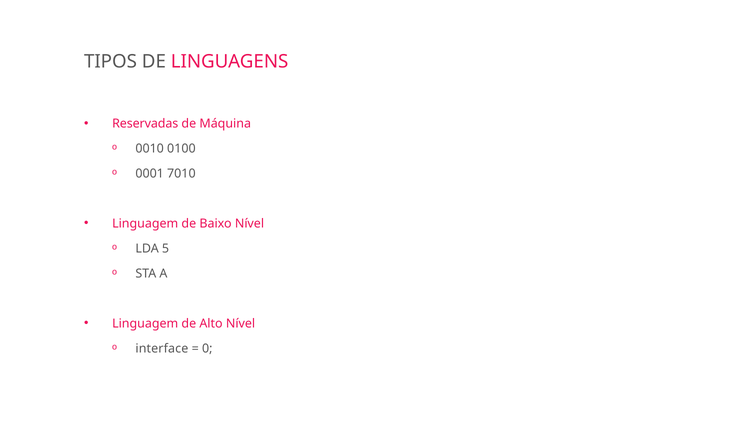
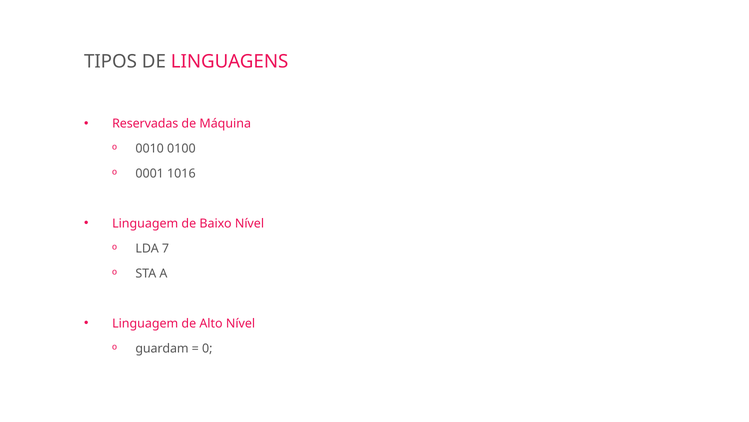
7010: 7010 -> 1016 (181, 173)
5: 5 -> 7 (166, 248)
interface: interface -> guardam (162, 348)
